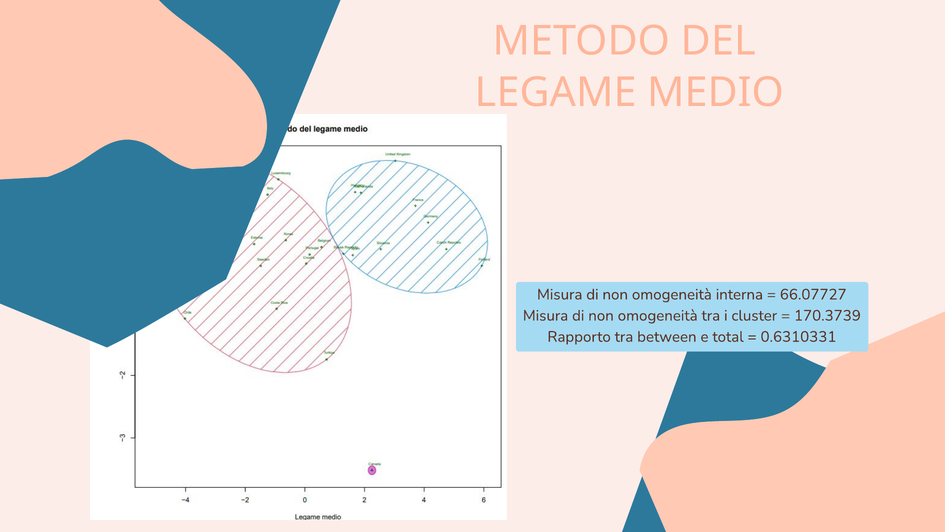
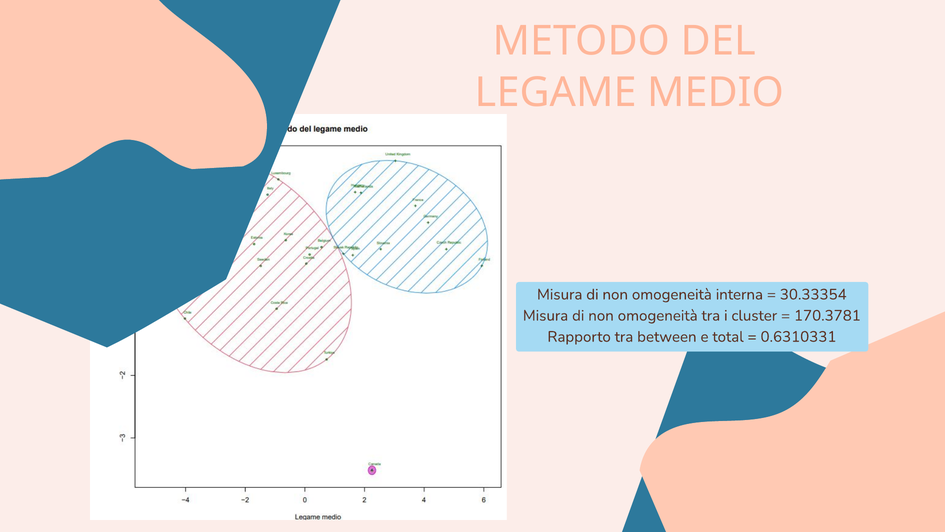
66.07727: 66.07727 -> 30.33354 (813, 294)
170.3739: 170.3739 -> 170.3781 (827, 315)
